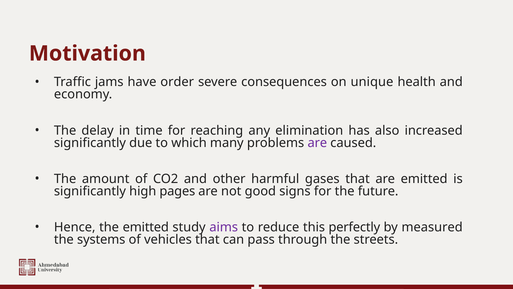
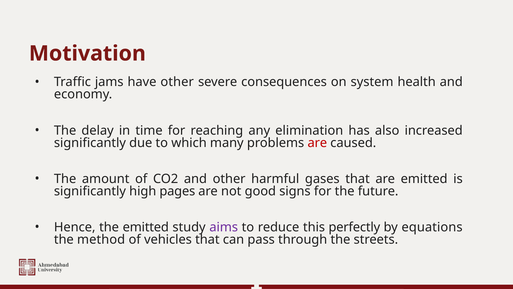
have order: order -> other (177, 82)
unique: unique -> system (372, 82)
are colour: purple -> red (317, 143)
measured: measured -> equations (432, 227)
systems: systems -> method (101, 239)
